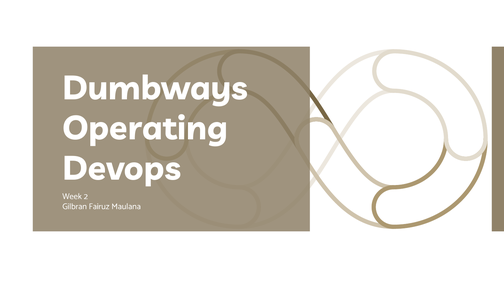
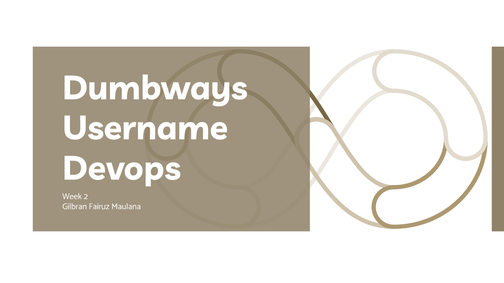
Operating: Operating -> Username (145, 129)
